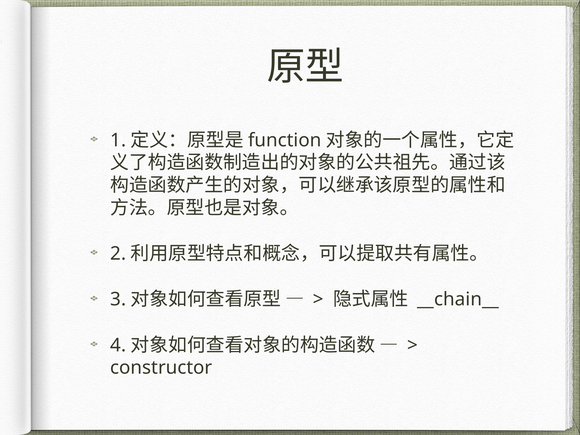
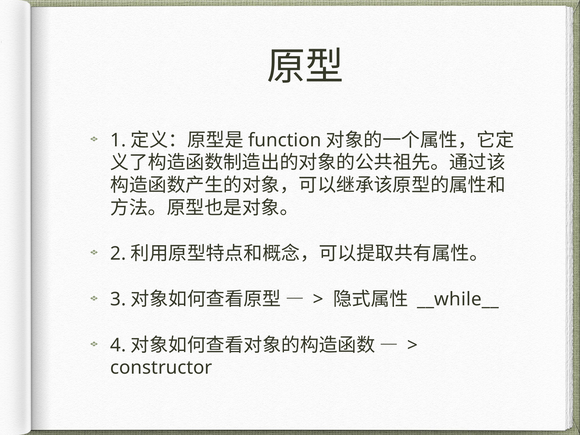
__chain__: __chain__ -> __while__ (458, 299)
